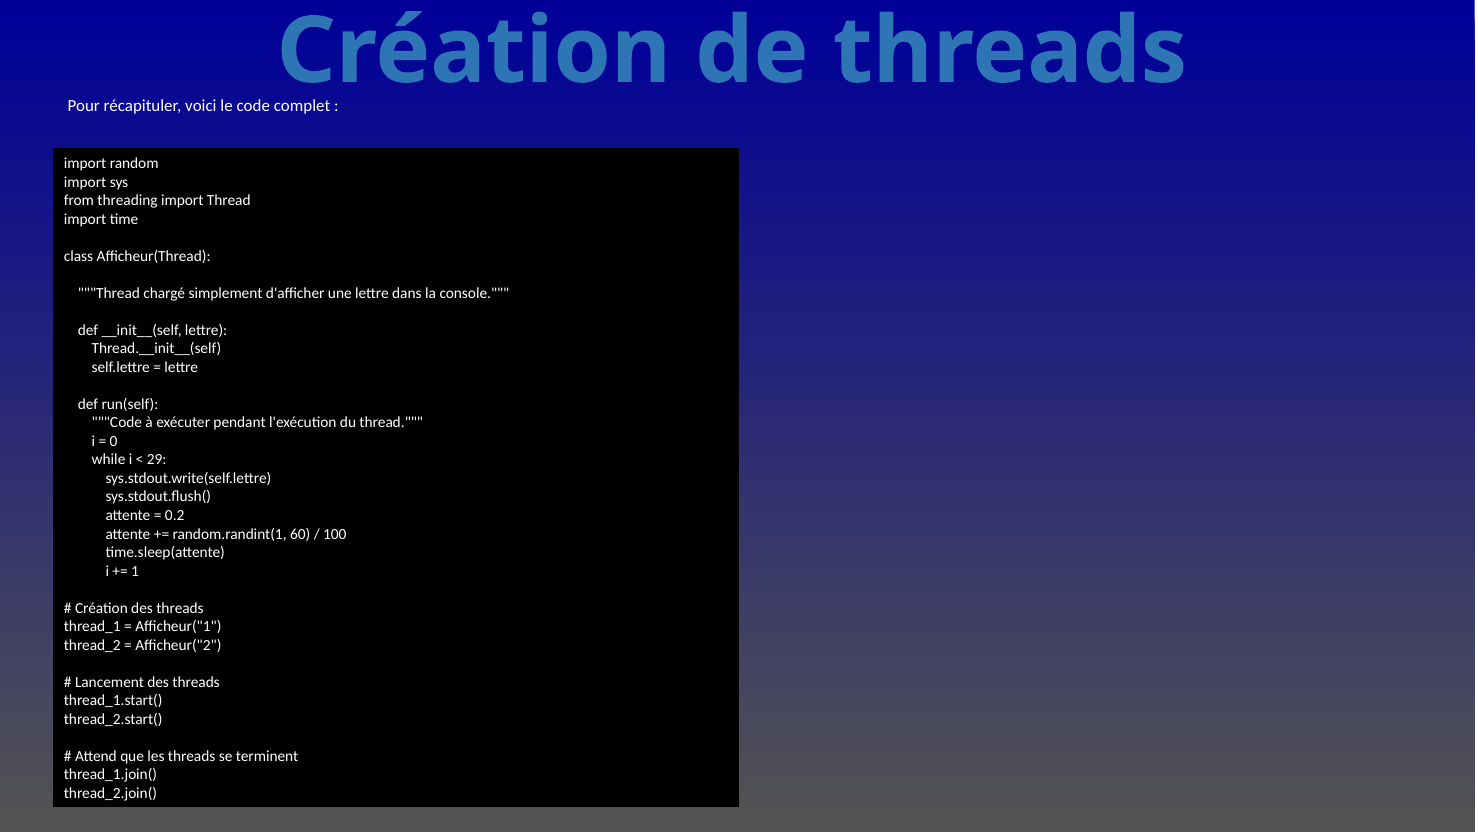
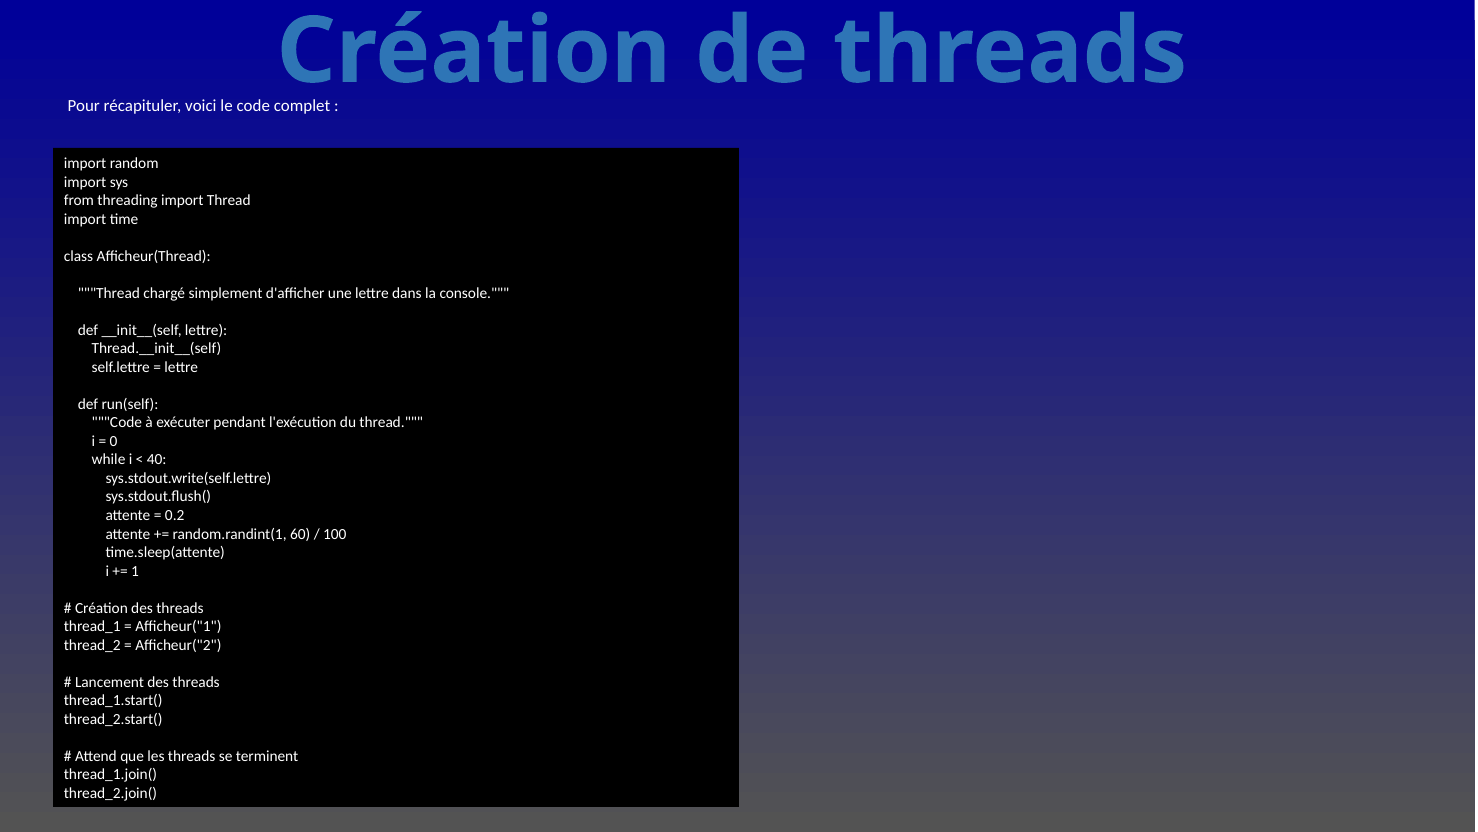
29: 29 -> 40 (157, 460)
